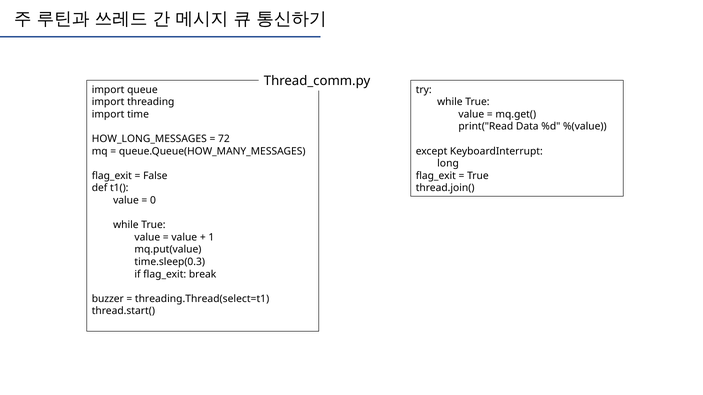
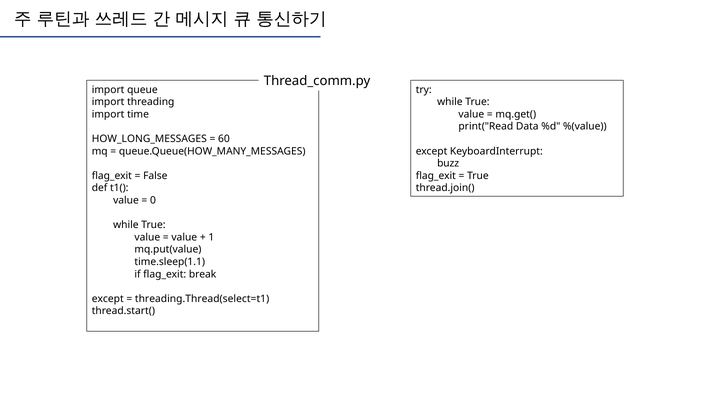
72: 72 -> 60 (224, 139)
long: long -> buzz (448, 164)
time.sleep(0.3: time.sleep(0.3 -> time.sleep(1.1 (170, 262)
buzzer: buzzer -> except (108, 299)
